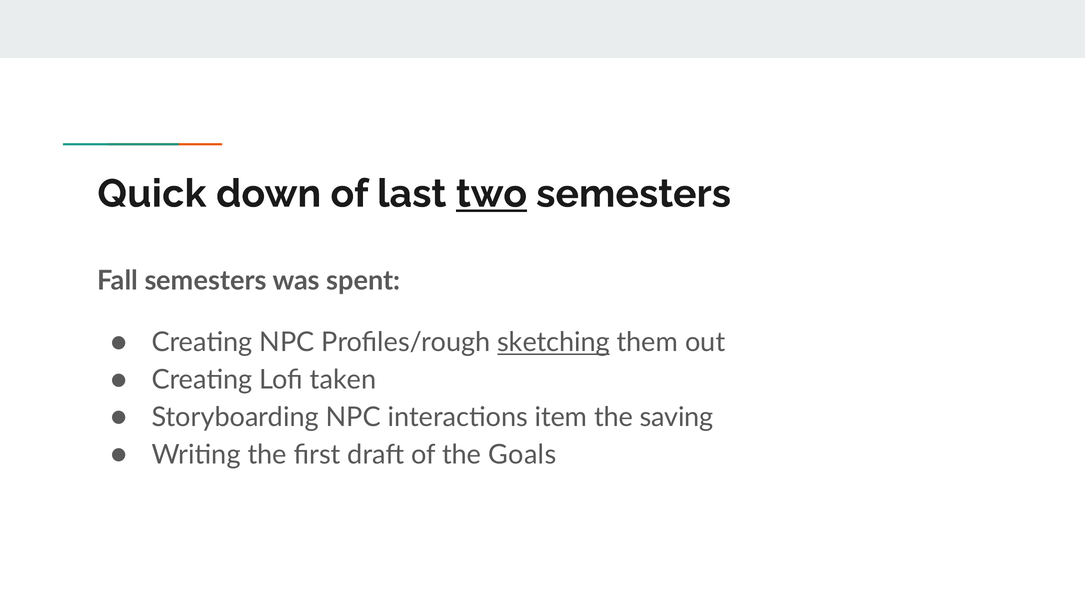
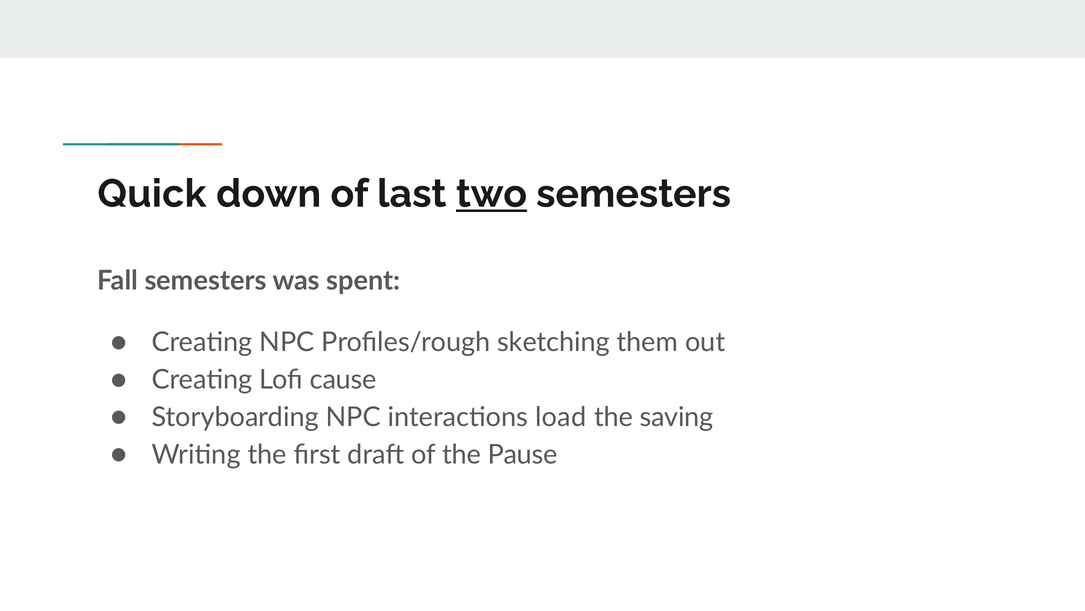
sketching underline: present -> none (554, 342)
taken: taken -> cause (343, 380)
item: item -> load (561, 417)
Goals: Goals -> Pause (523, 454)
